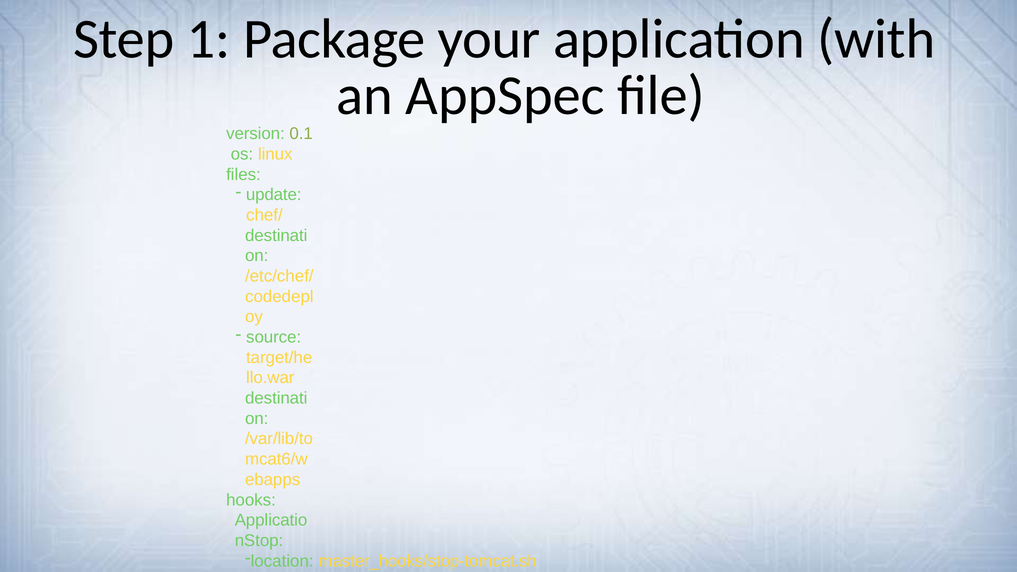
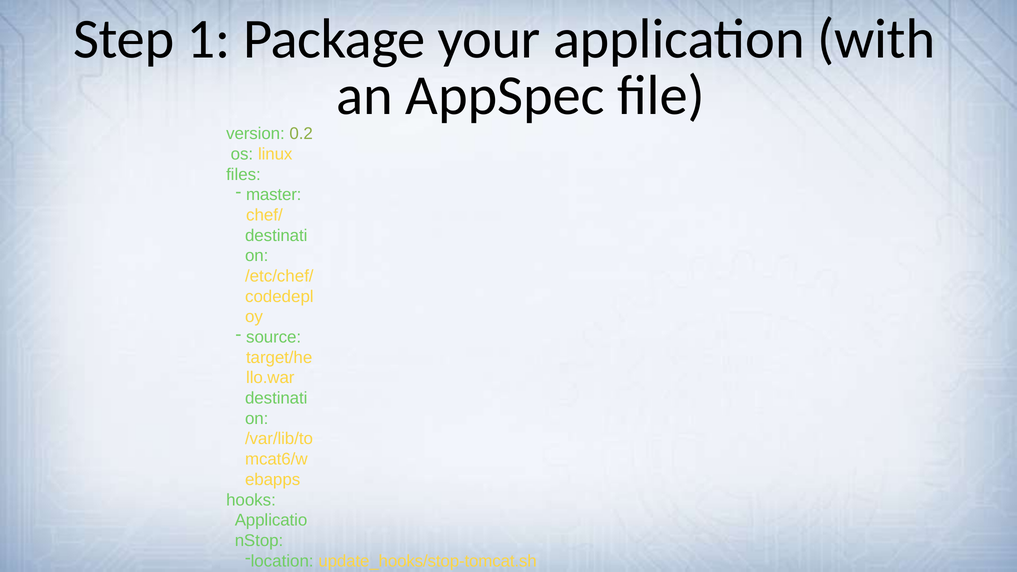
0.1: 0.1 -> 0.2 (301, 134)
update: update -> master (274, 195)
master_hooks/stop-tomcat.sh: master_hooks/stop-tomcat.sh -> update_hooks/stop-tomcat.sh (428, 561)
